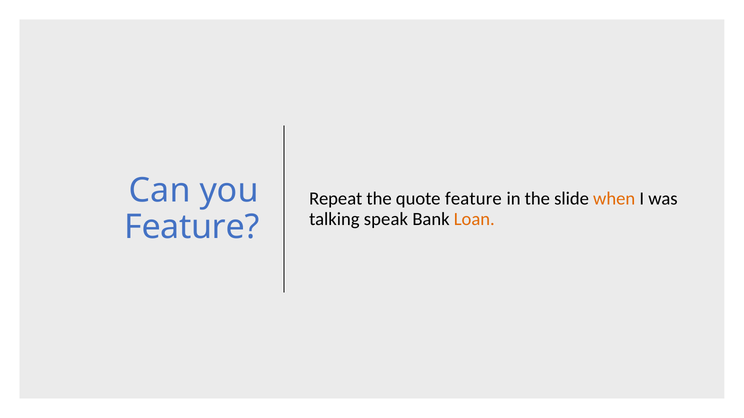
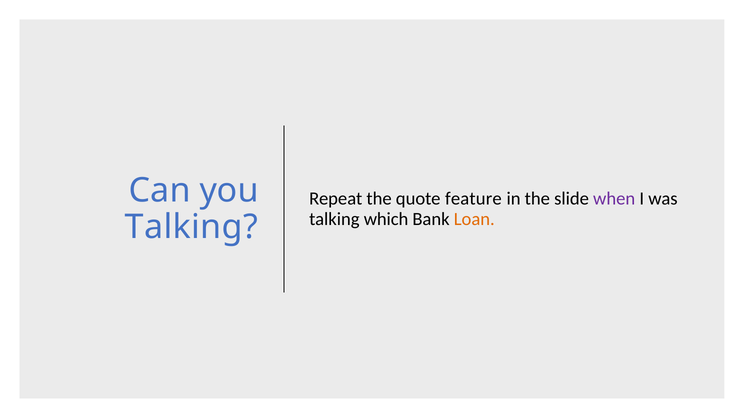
when colour: orange -> purple (614, 199)
speak: speak -> which (386, 219)
Feature: Feature -> Talking (191, 227)
